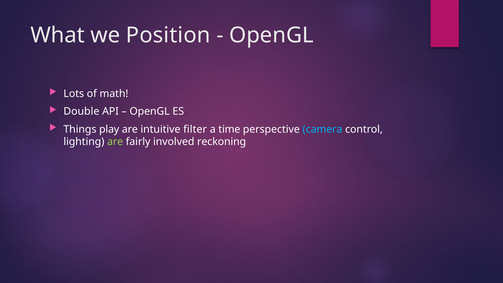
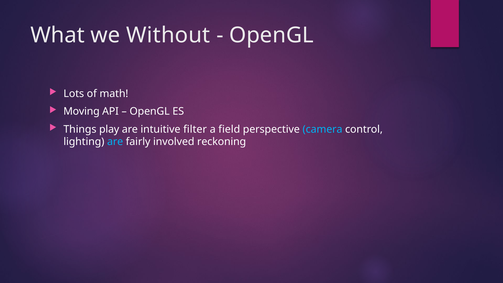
Position: Position -> Without (168, 35)
Double: Double -> Moving (81, 111)
time: time -> field (229, 129)
are colour: light green -> light blue (115, 142)
